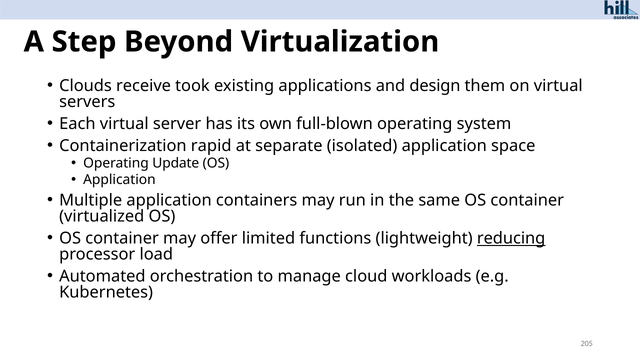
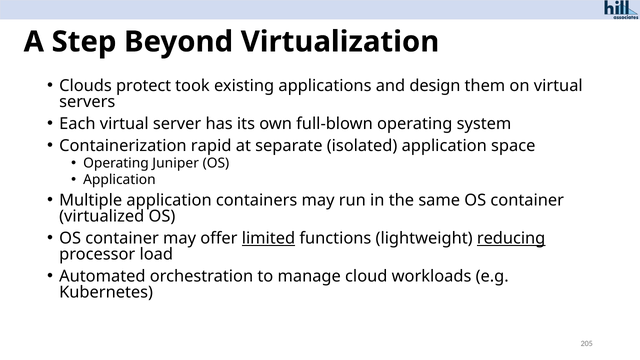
receive: receive -> protect (144, 86)
Update: Update -> Juniper (176, 163)
limited underline: none -> present (268, 238)
